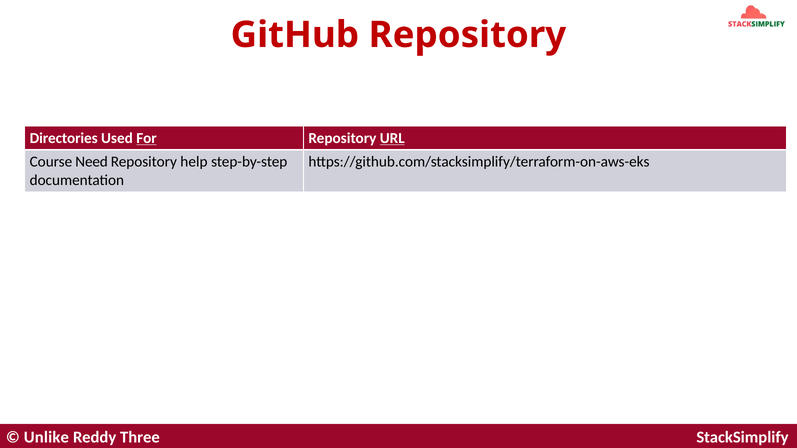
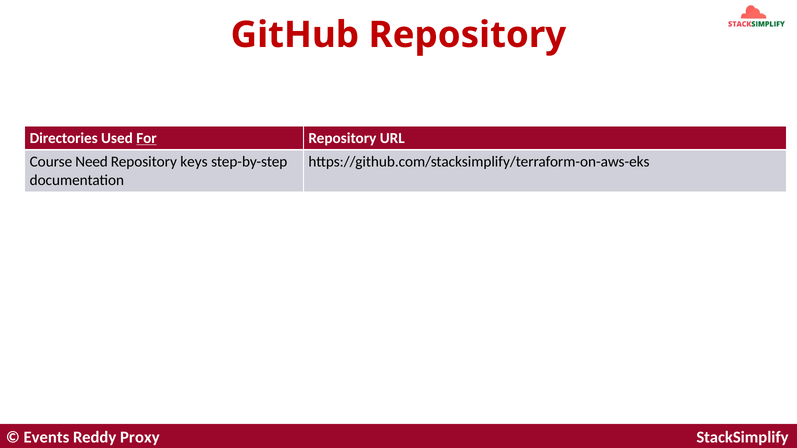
URL underline: present -> none (392, 138)
help: help -> keys (194, 162)
Unlike: Unlike -> Events (46, 438)
Three: Three -> Proxy (140, 438)
